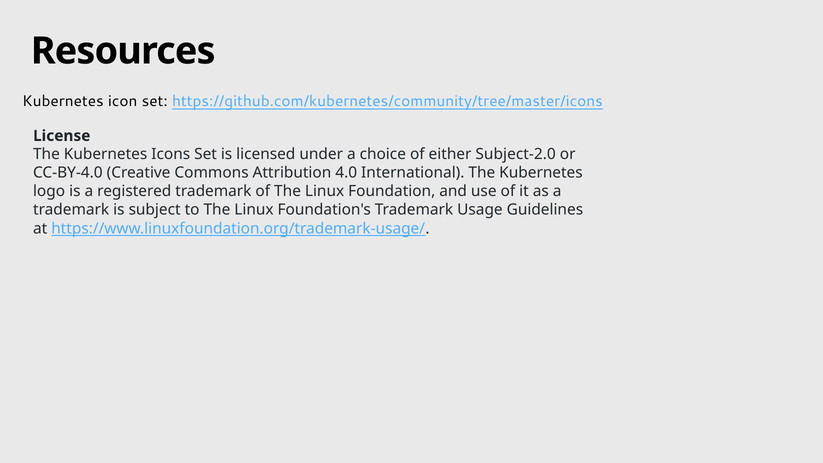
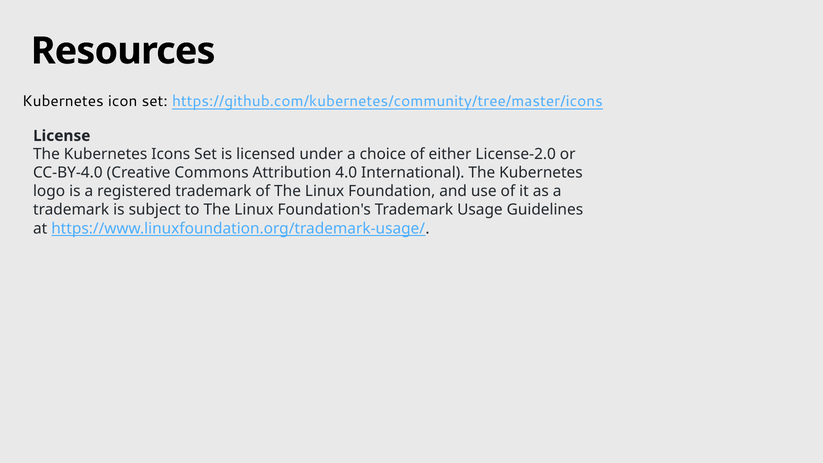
Subject-2.0: Subject-2.0 -> License-2.0 (516, 154)
